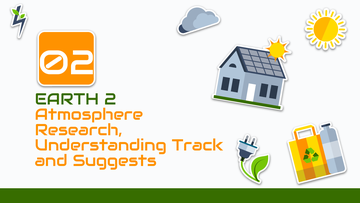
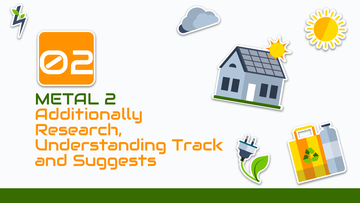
EARTH: EARTH -> METAL (67, 99)
Atmosphere: Atmosphere -> Additionally (89, 114)
